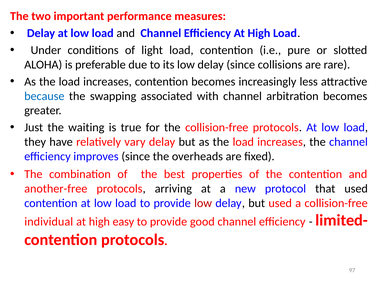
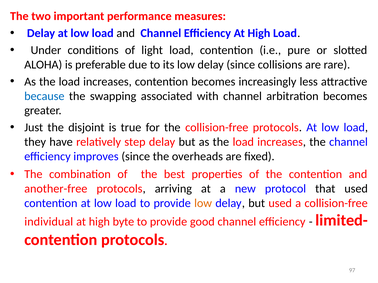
waiting: waiting -> disjoint (86, 128)
vary: vary -> step (135, 142)
low colour: red -> orange (203, 203)
easy: easy -> byte (123, 222)
